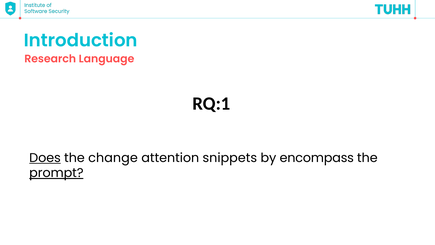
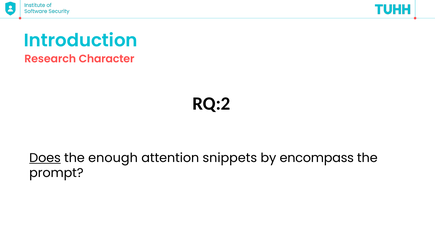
Language: Language -> Character (107, 59)
RQ:1: RQ:1 -> RQ:2 (211, 104)
change: change -> enough (113, 158)
prompt underline: present -> none (56, 173)
